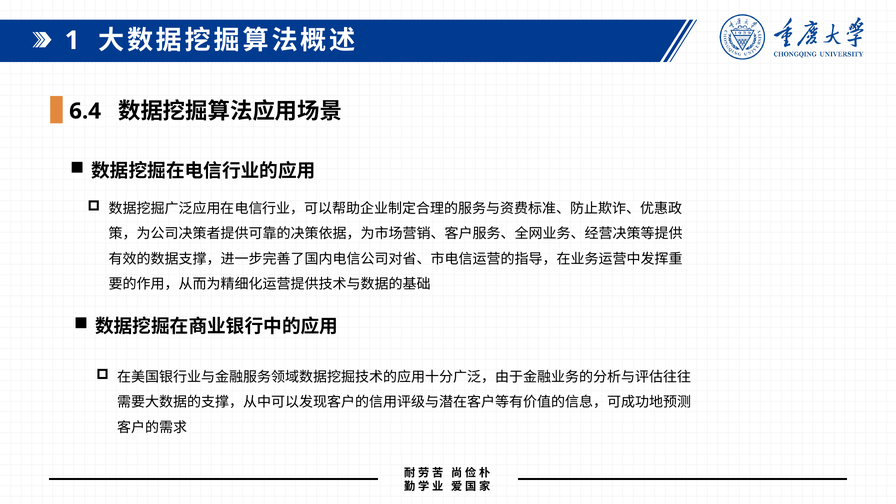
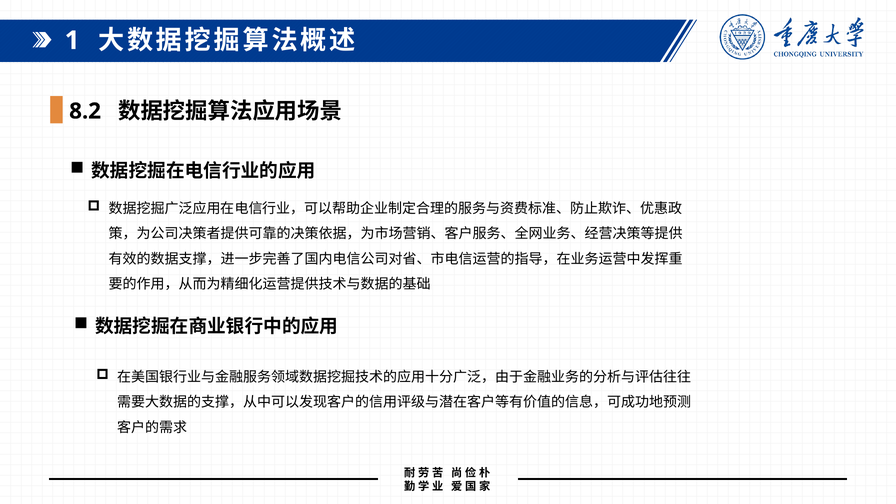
6.4: 6.4 -> 8.2 (85, 111)
